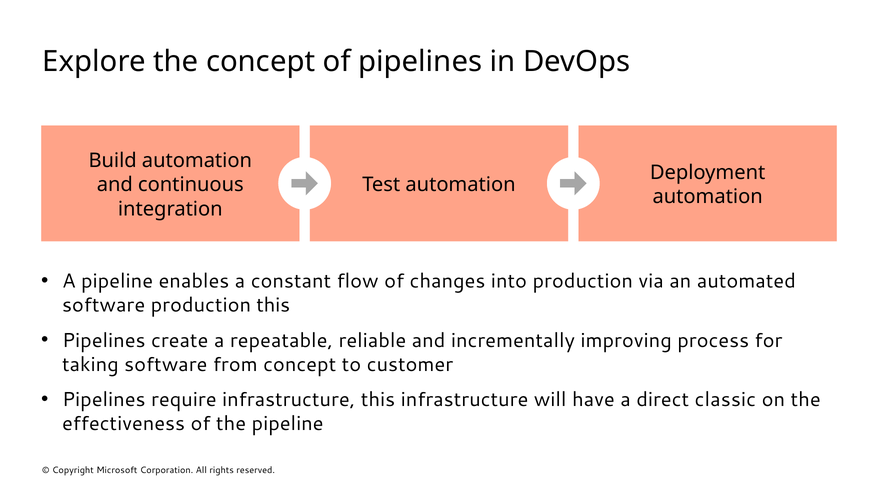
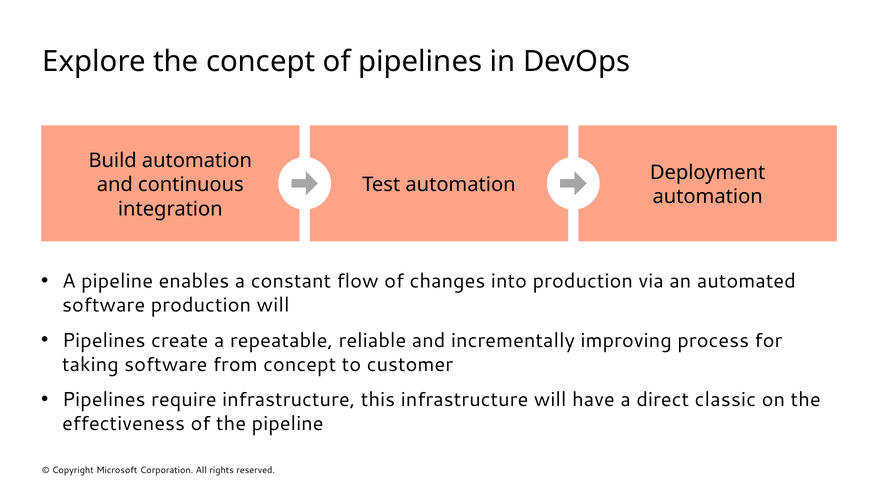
production this: this -> will (273, 306)
